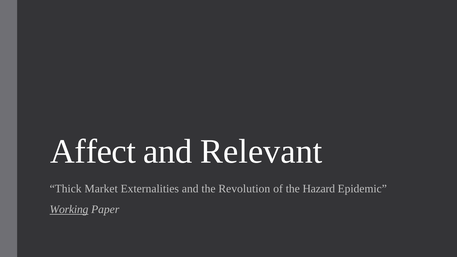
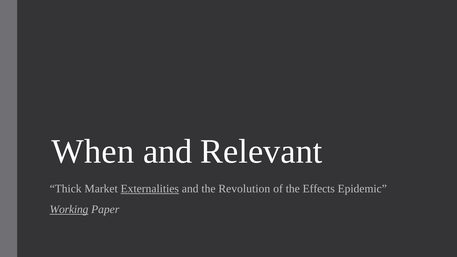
Affect: Affect -> When (93, 151)
Externalities underline: none -> present (150, 189)
Hazard: Hazard -> Effects (319, 189)
